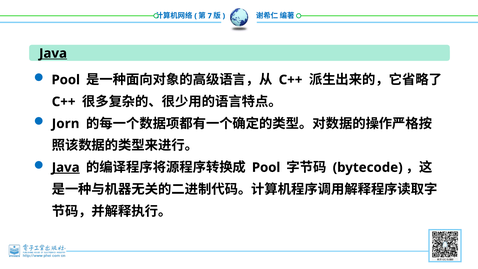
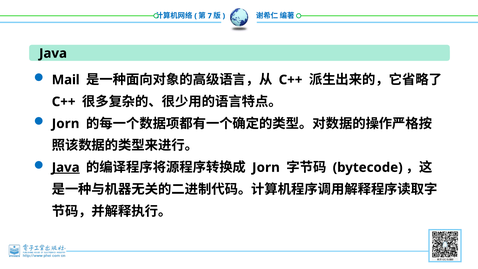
Java underline: present -> none (53, 53)
Pool: Pool -> Mail (66, 80)
Pool: Pool -> Jorn (266, 167)
